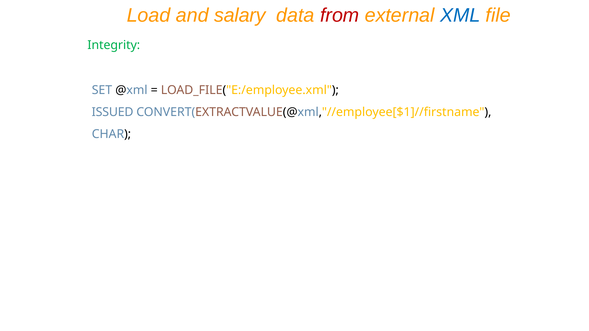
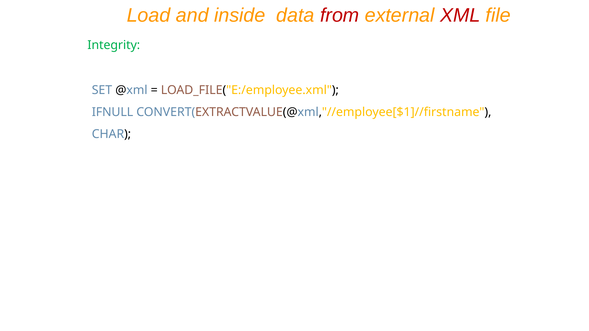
salary: salary -> inside (240, 15)
XML colour: blue -> red (460, 15)
ISSUED: ISSUED -> IFNULL (113, 112)
